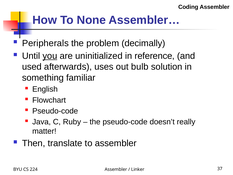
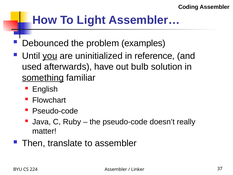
None: None -> Light (91, 20)
Peripherals: Peripherals -> Debounced (45, 43)
decimally: decimally -> examples (143, 43)
uses: uses -> have (104, 67)
something underline: none -> present (43, 78)
